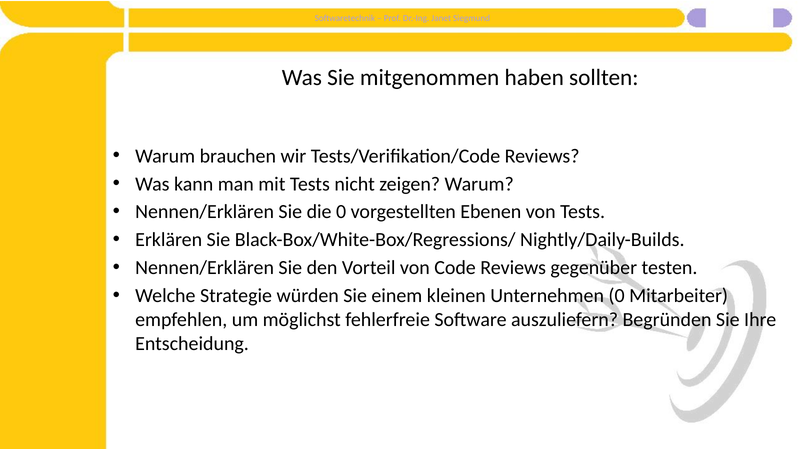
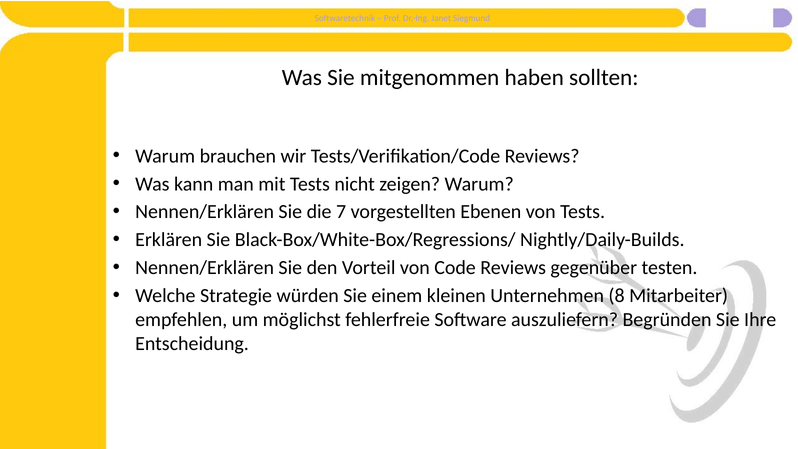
die 0: 0 -> 7 (341, 212)
Unternehmen 0: 0 -> 8 (617, 296)
